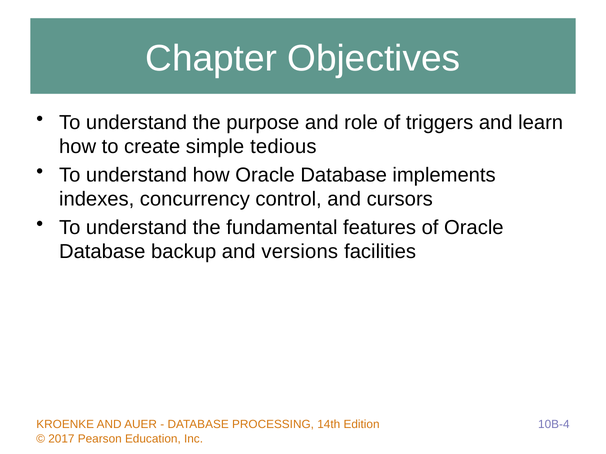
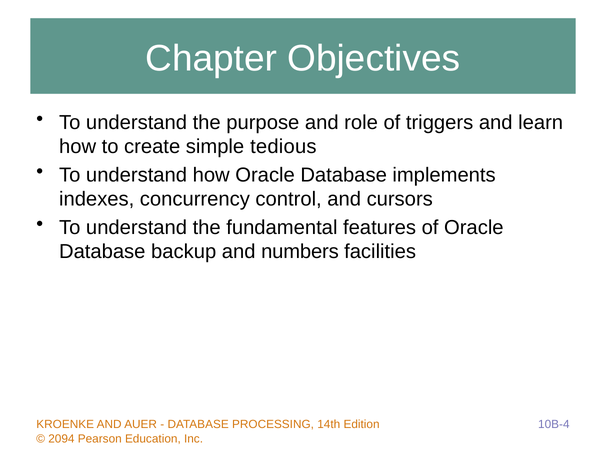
versions: versions -> numbers (300, 252)
2017: 2017 -> 2094 (61, 439)
